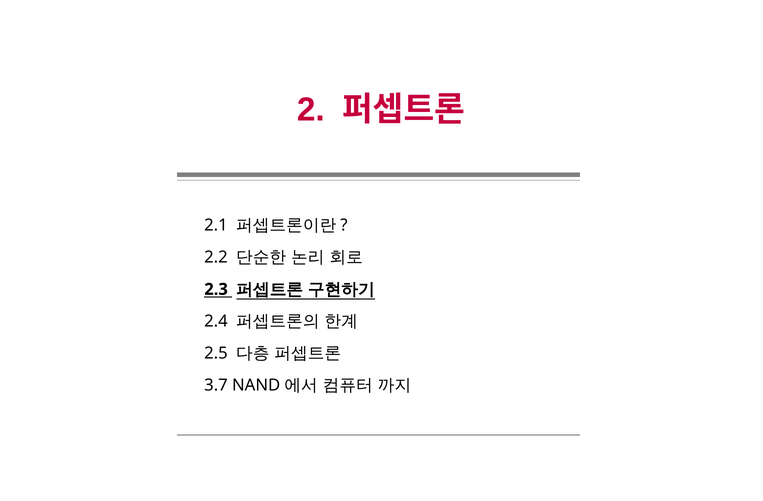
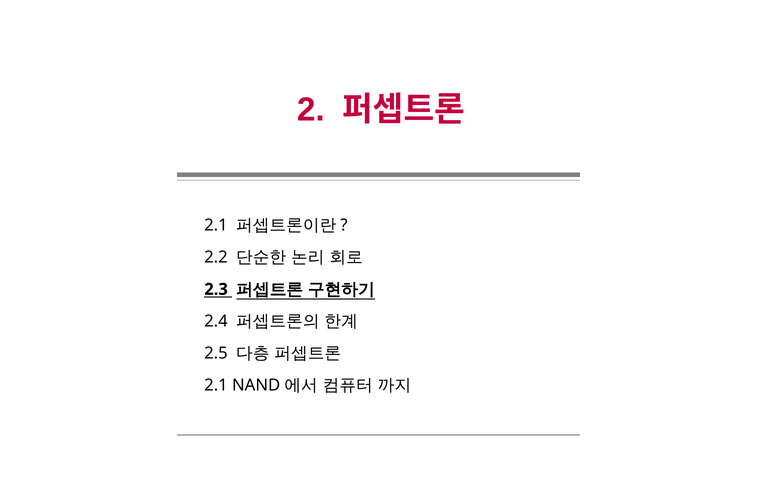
3.7: 3.7 -> 2.1 (216, 385)
